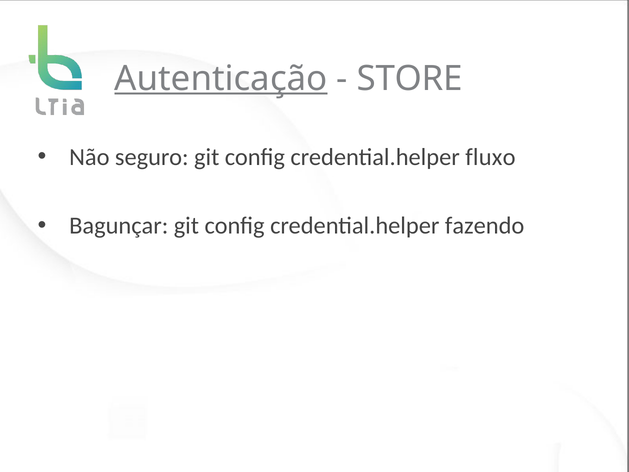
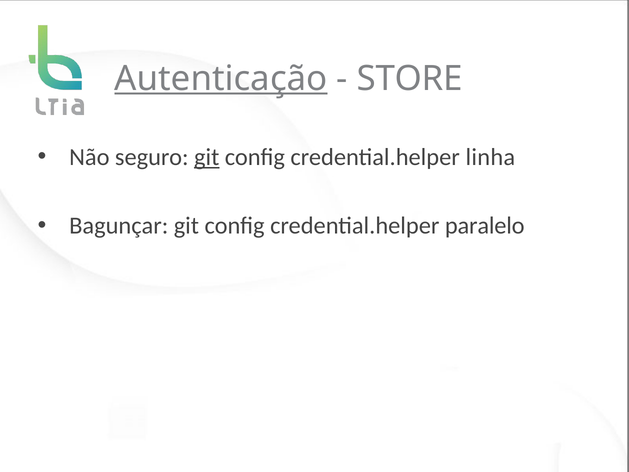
git underline: none -> present (207, 157)
fluxo: fluxo -> linha (490, 157)
fazendo: fazendo -> paralelo (485, 226)
